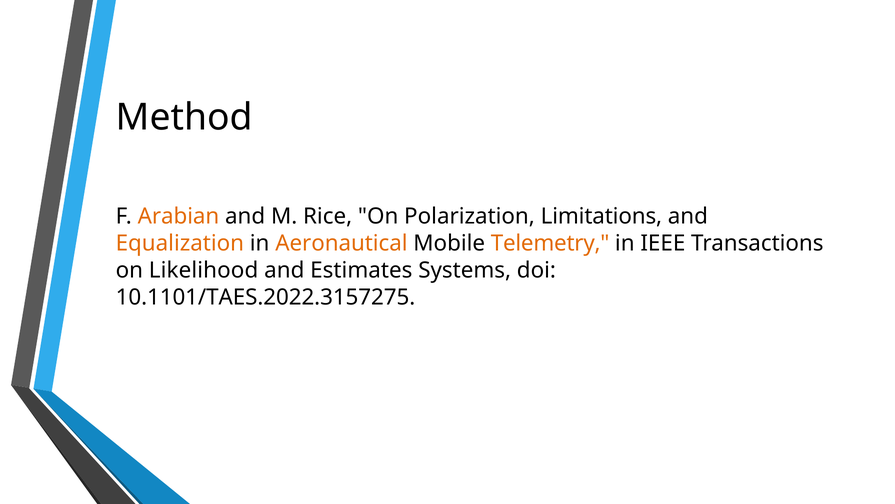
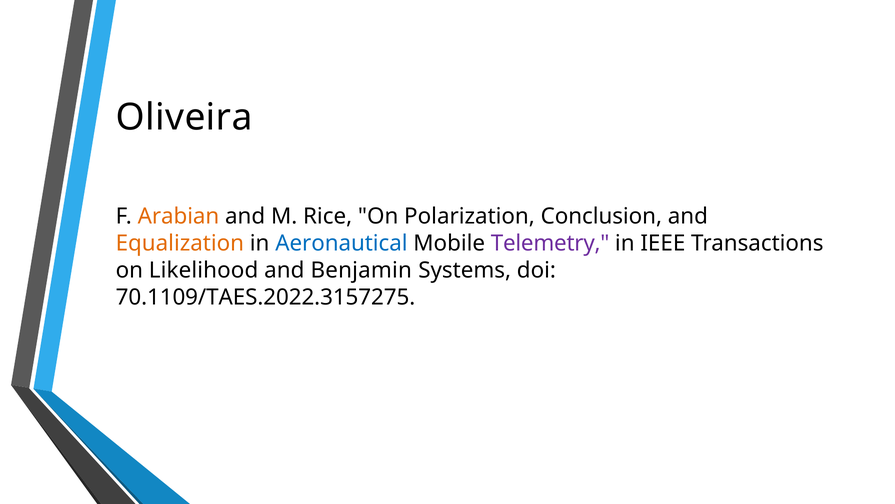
Method: Method -> Oliveira (184, 117)
Limitations: Limitations -> Conclusion (601, 216)
Aeronautical colour: orange -> blue (341, 243)
Telemetry colour: orange -> purple (550, 243)
Estimates: Estimates -> Benjamin (361, 270)
10.1101/TAES.2022.3157275: 10.1101/TAES.2022.3157275 -> 70.1109/TAES.2022.3157275 (265, 297)
